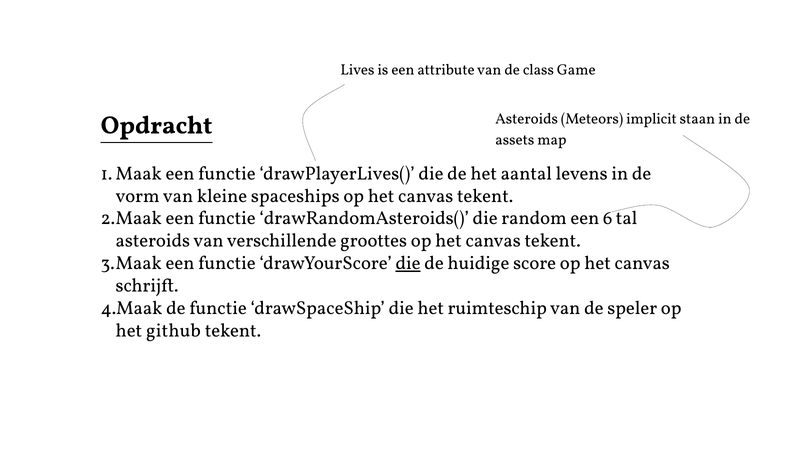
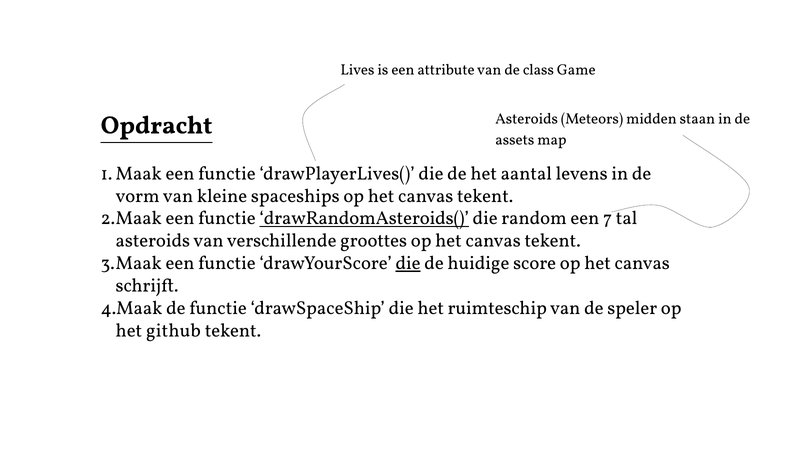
implicit: implicit -> midden (651, 119)
drawRandomAsteroids( underline: none -> present (364, 218)
6: 6 -> 7 (608, 218)
